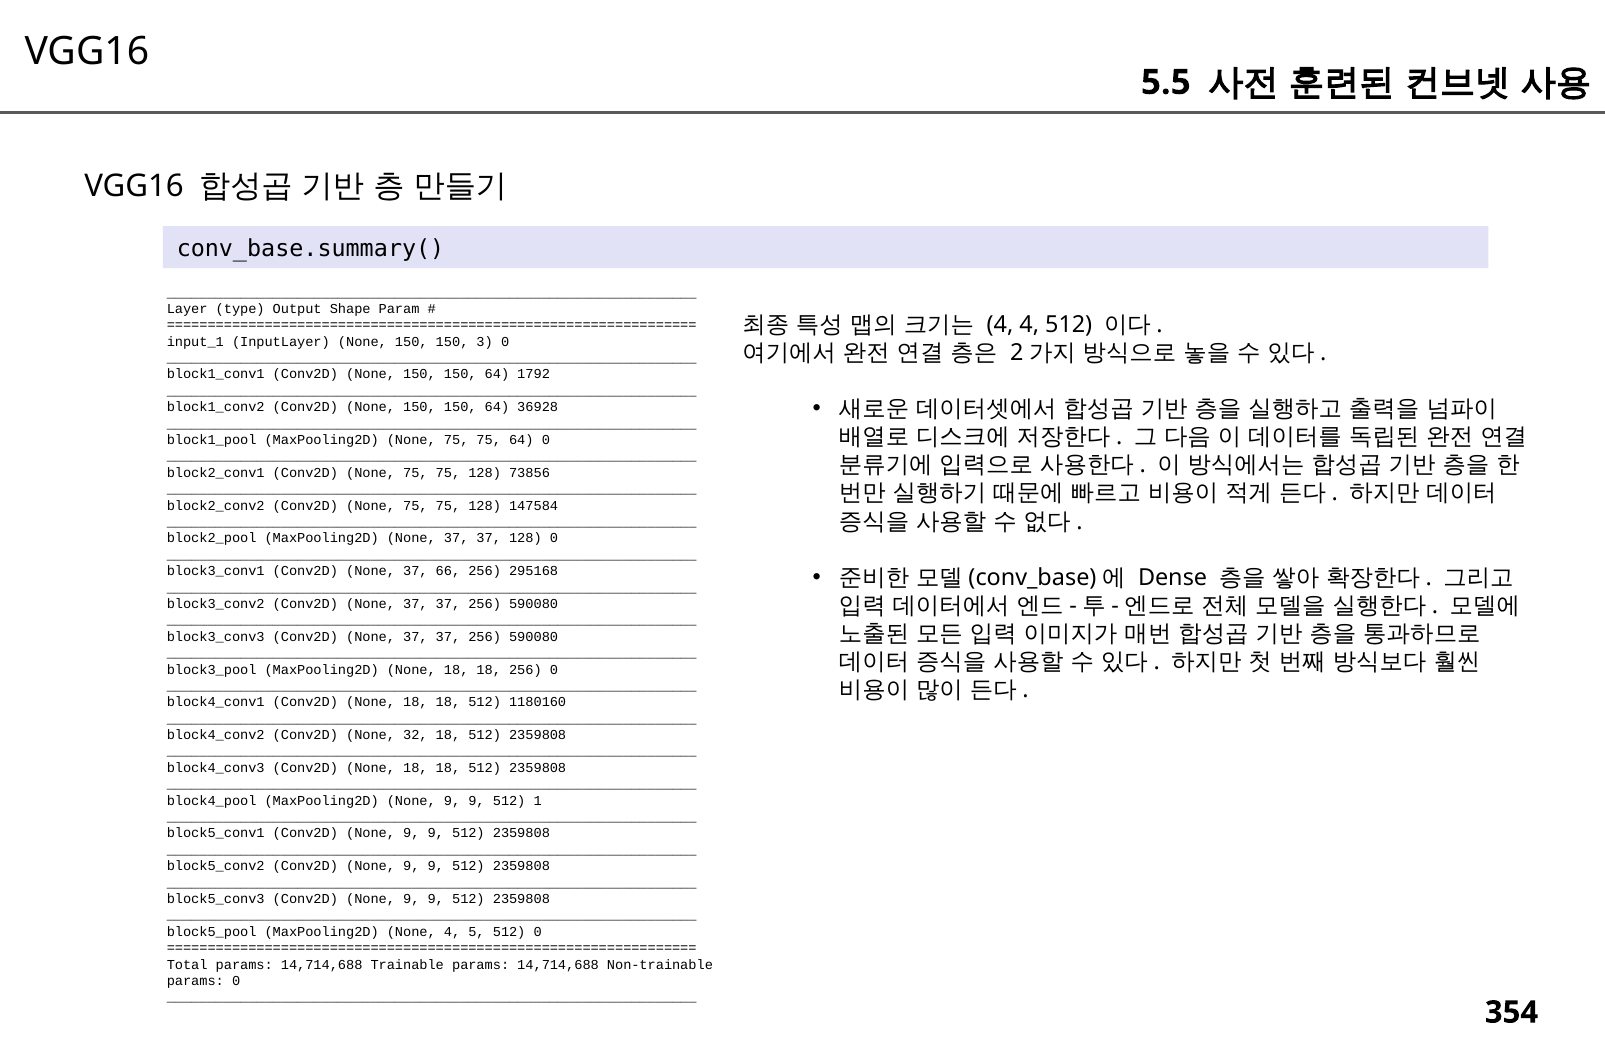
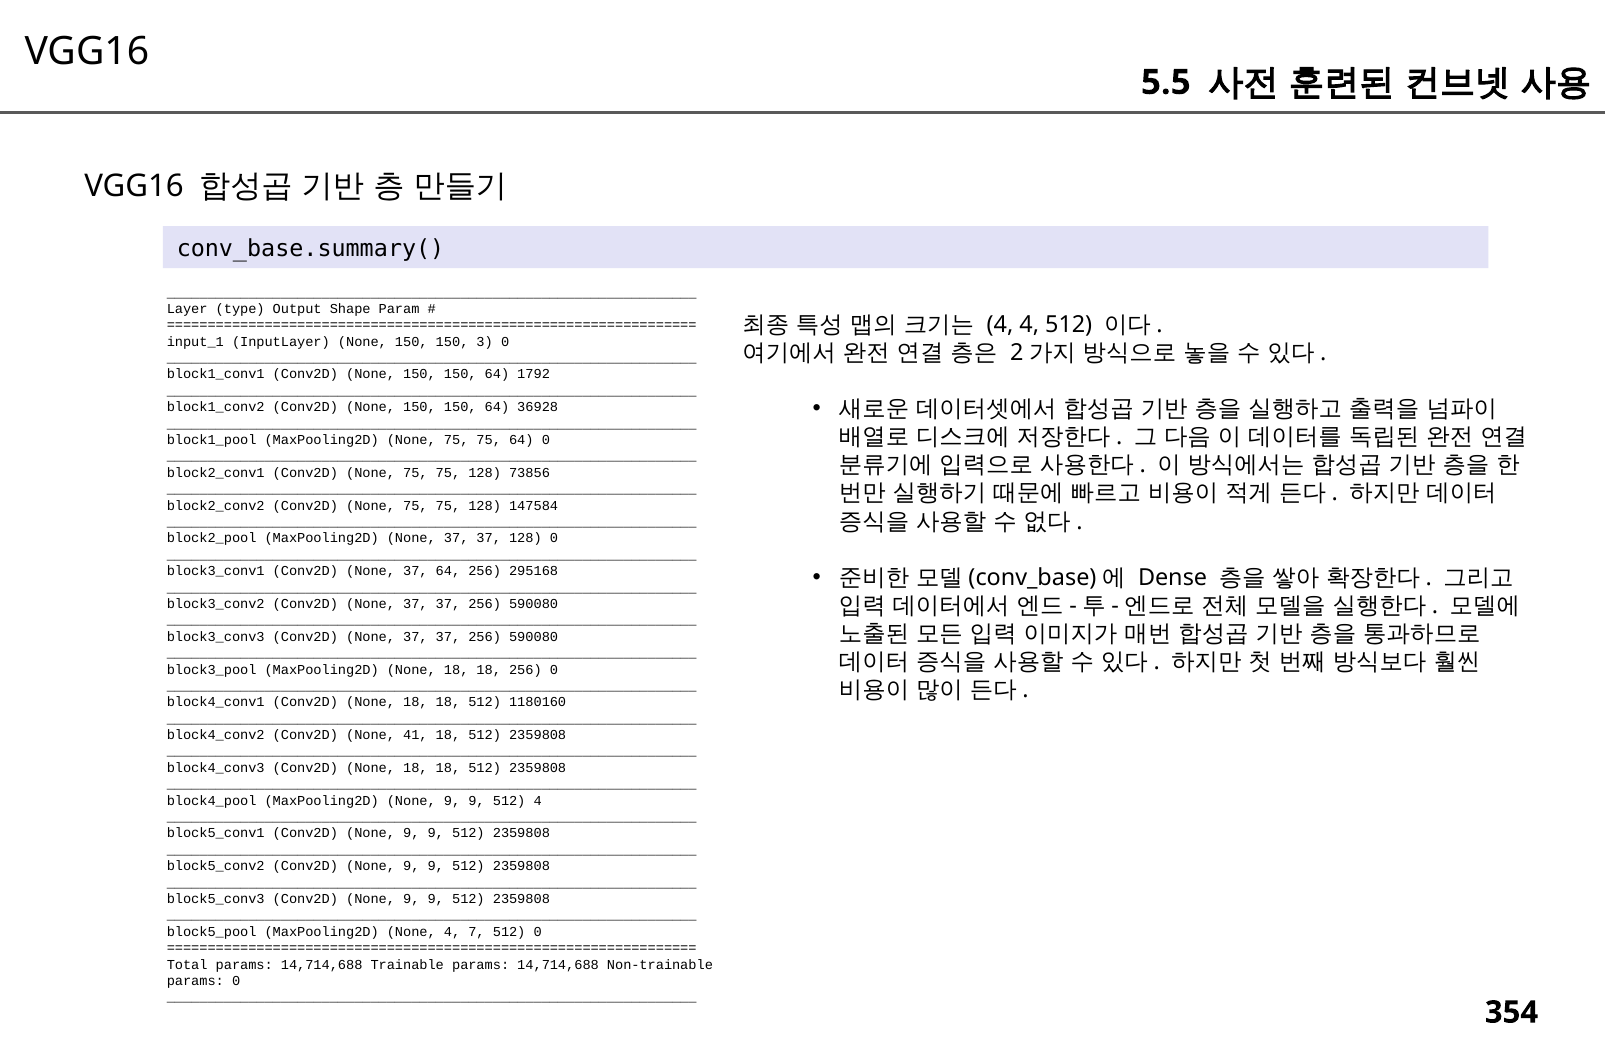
37 66: 66 -> 64 (448, 571)
32: 32 -> 41 (415, 735)
512 1: 1 -> 4 (538, 800)
5: 5 -> 7 (476, 931)
